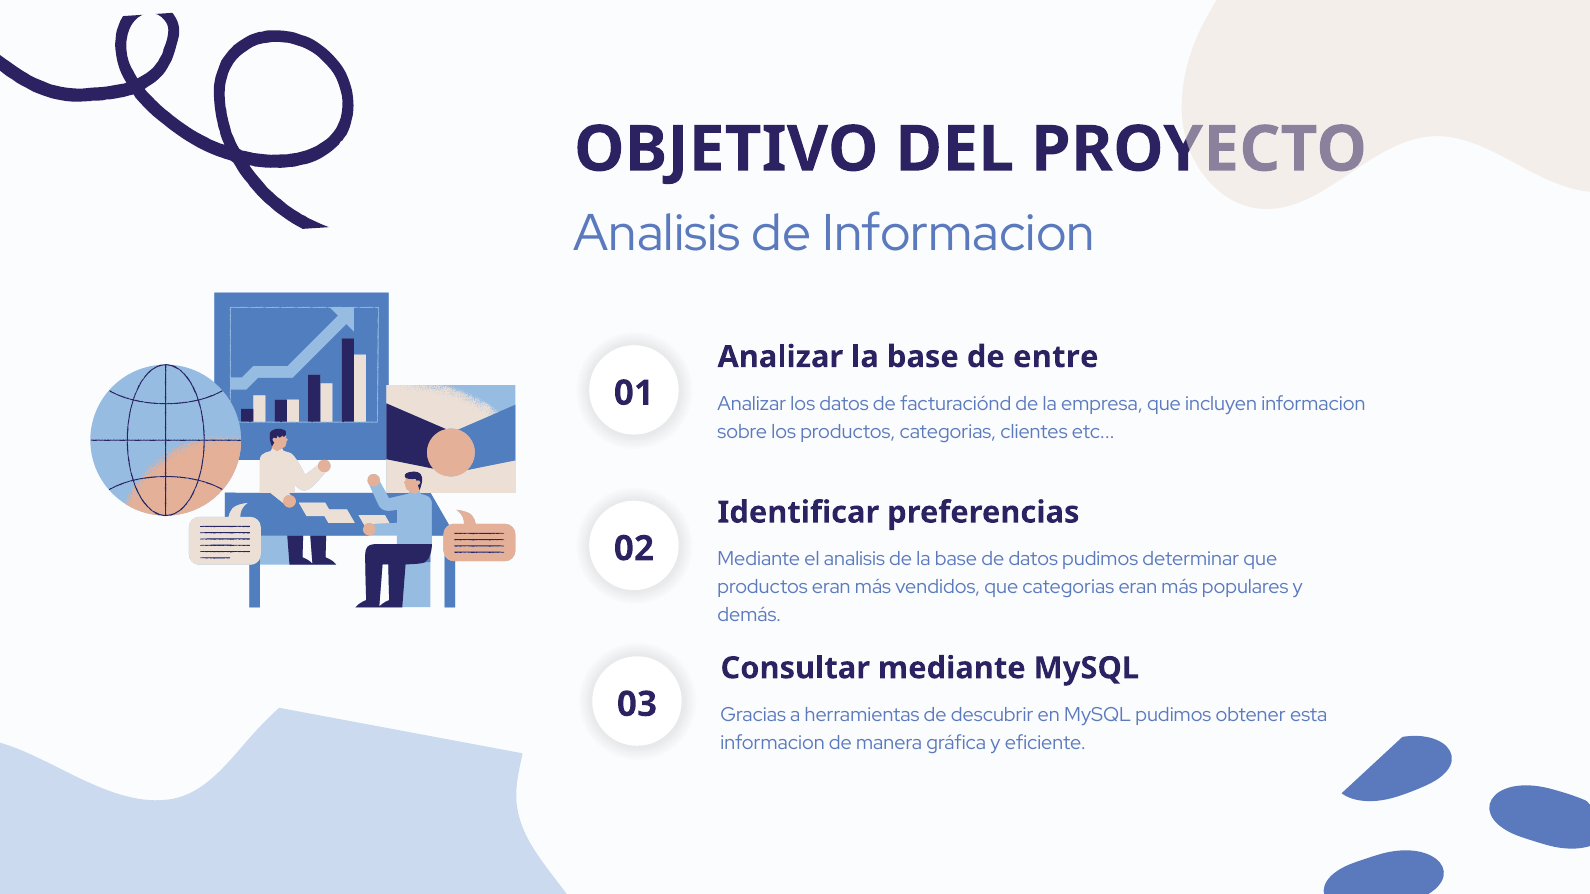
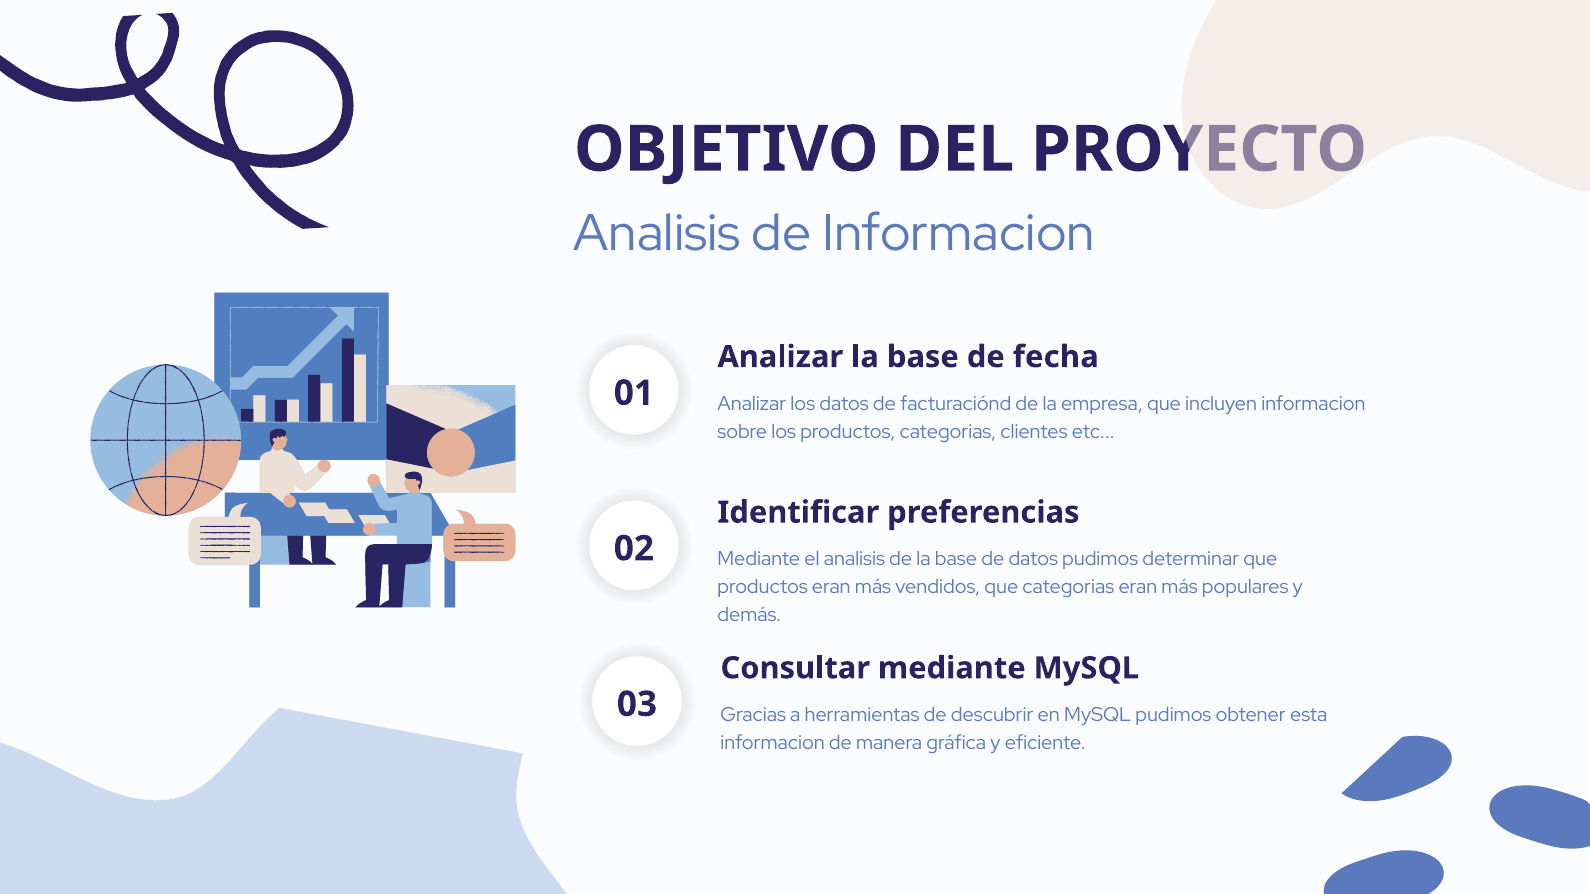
entre: entre -> fecha (1056, 357)
